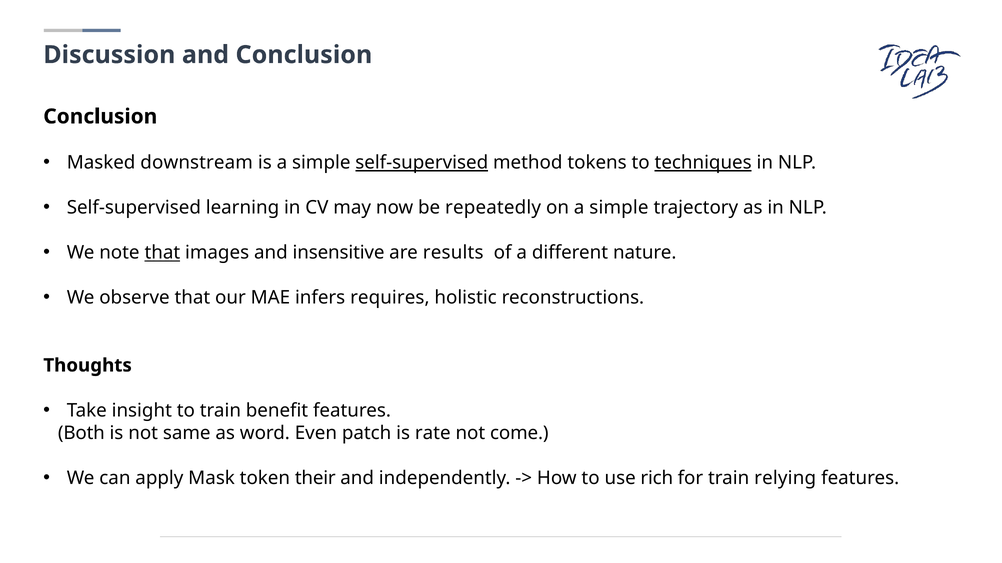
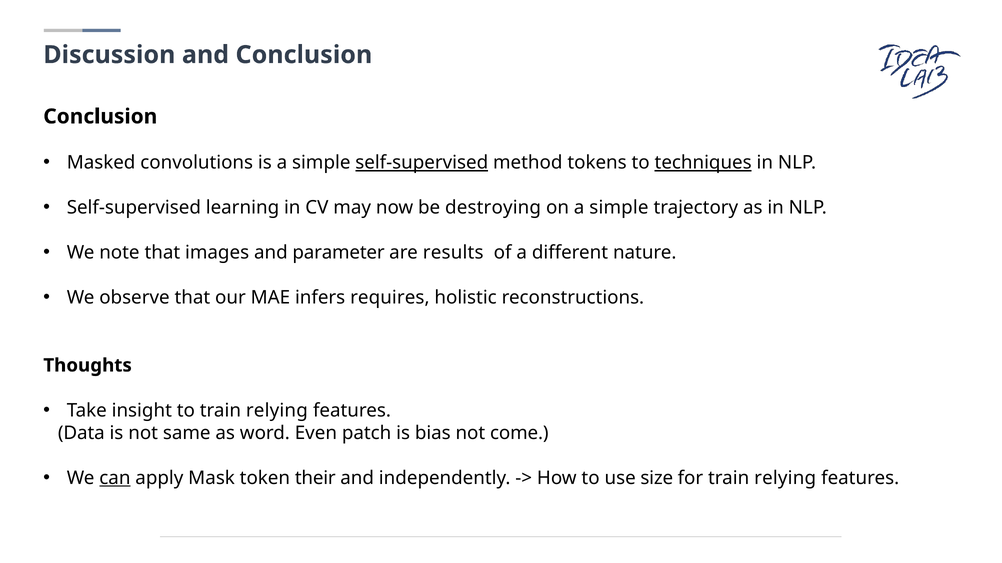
downstream: downstream -> convolutions (197, 163)
repeatedly: repeatedly -> destroying (493, 208)
that underline: present -> none (162, 253)
insensitive: insensitive -> parameter (339, 253)
to train benefit: benefit -> relying (277, 411)
Both: Both -> Data (81, 433)
rate: rate -> bias (433, 433)
can underline: none -> present (115, 478)
rich: rich -> size (657, 478)
